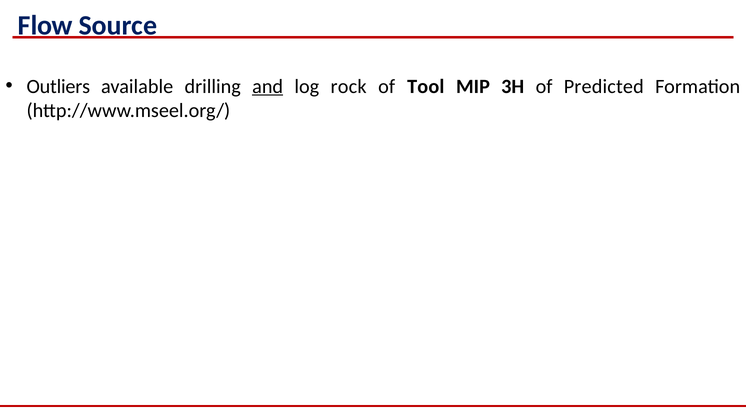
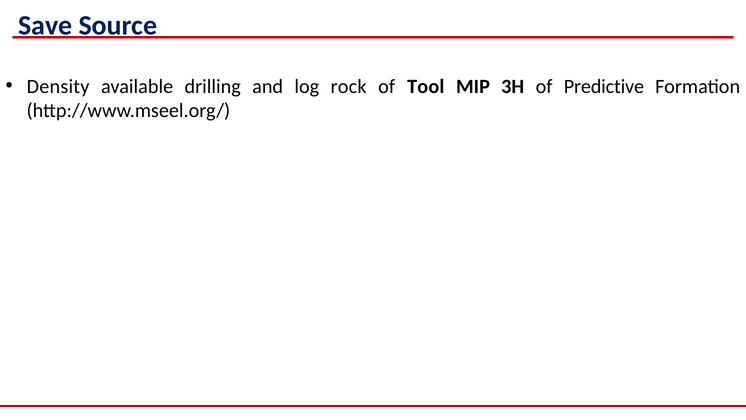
Flow: Flow -> Save (45, 25)
Outliers: Outliers -> Density (58, 86)
and underline: present -> none (268, 86)
Predicted: Predicted -> Predictive (604, 86)
